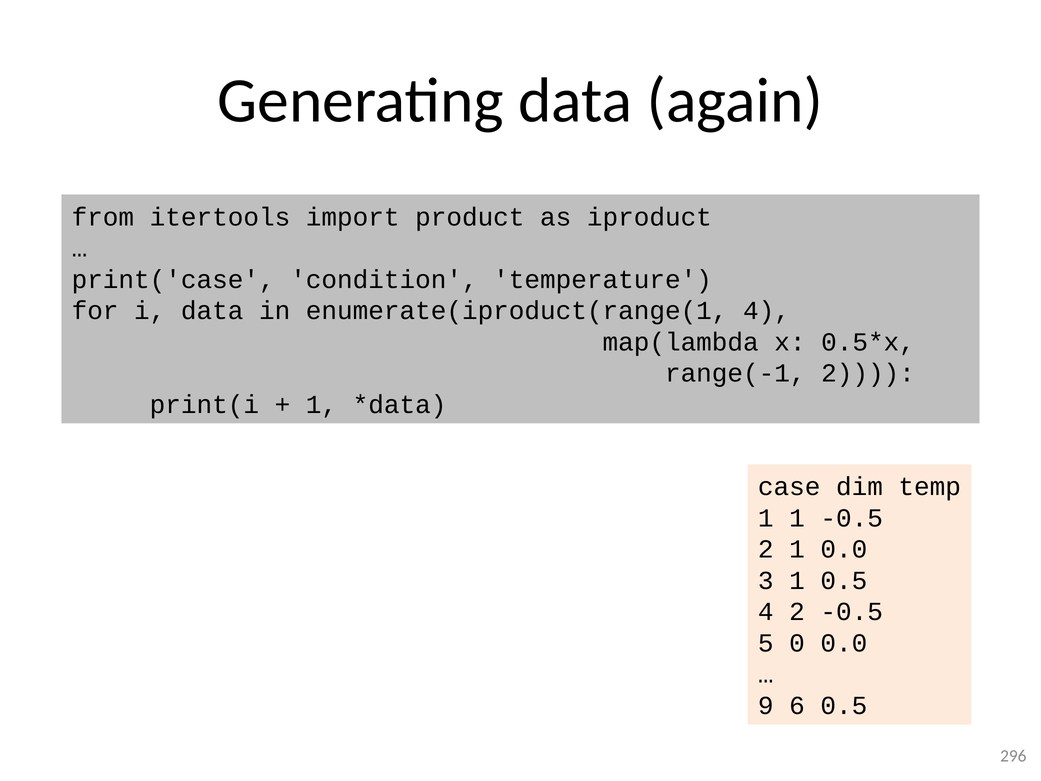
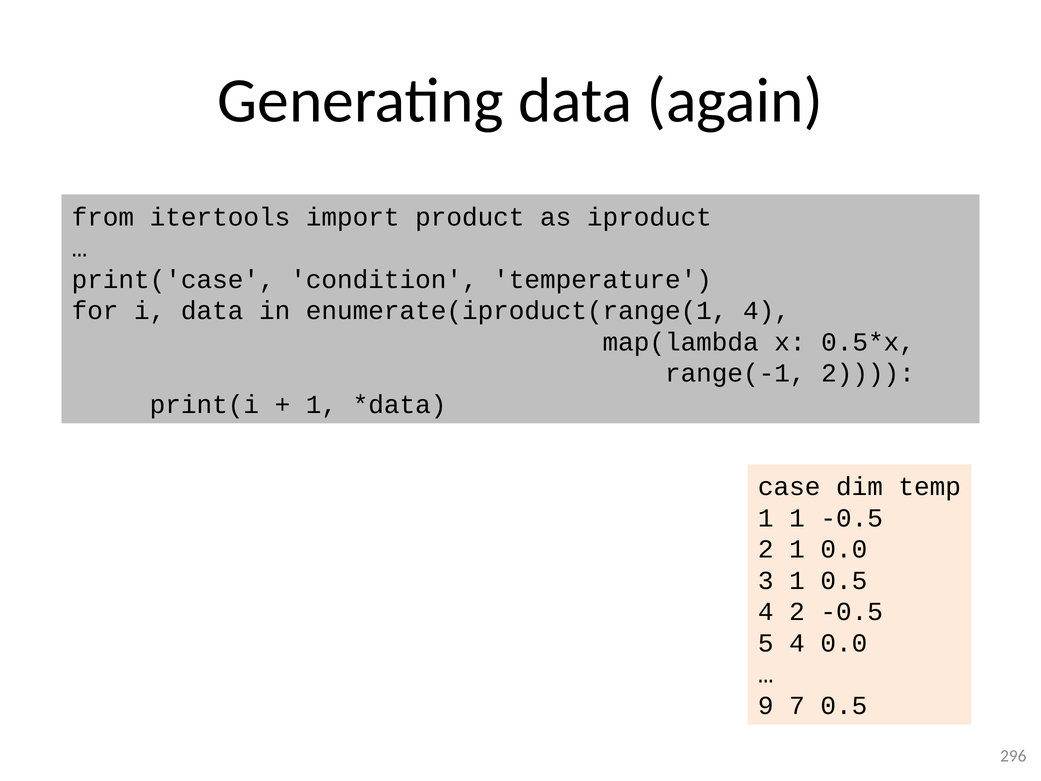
5 0: 0 -> 4 (797, 643)
6: 6 -> 7 (797, 705)
